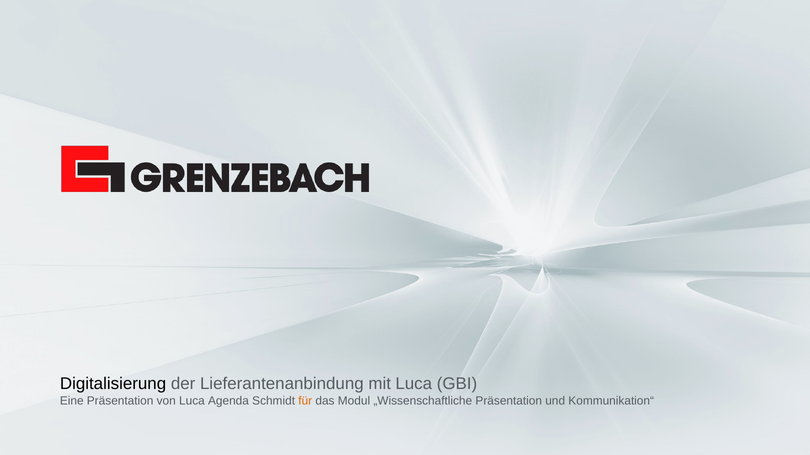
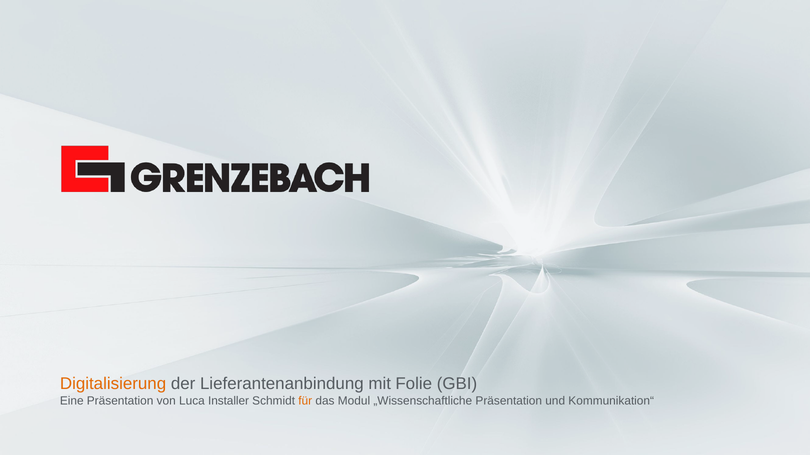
Digitalisierung colour: black -> orange (113, 384)
mit Luca: Luca -> Folie (414, 384)
Agenda: Agenda -> Installer (229, 401)
